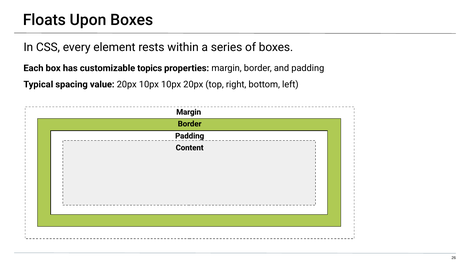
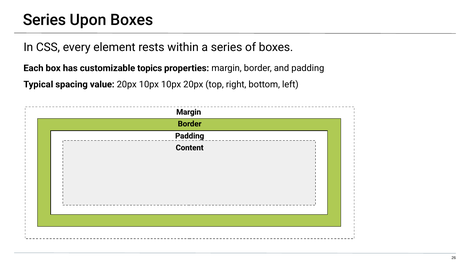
Floats: Floats -> Series (44, 20)
